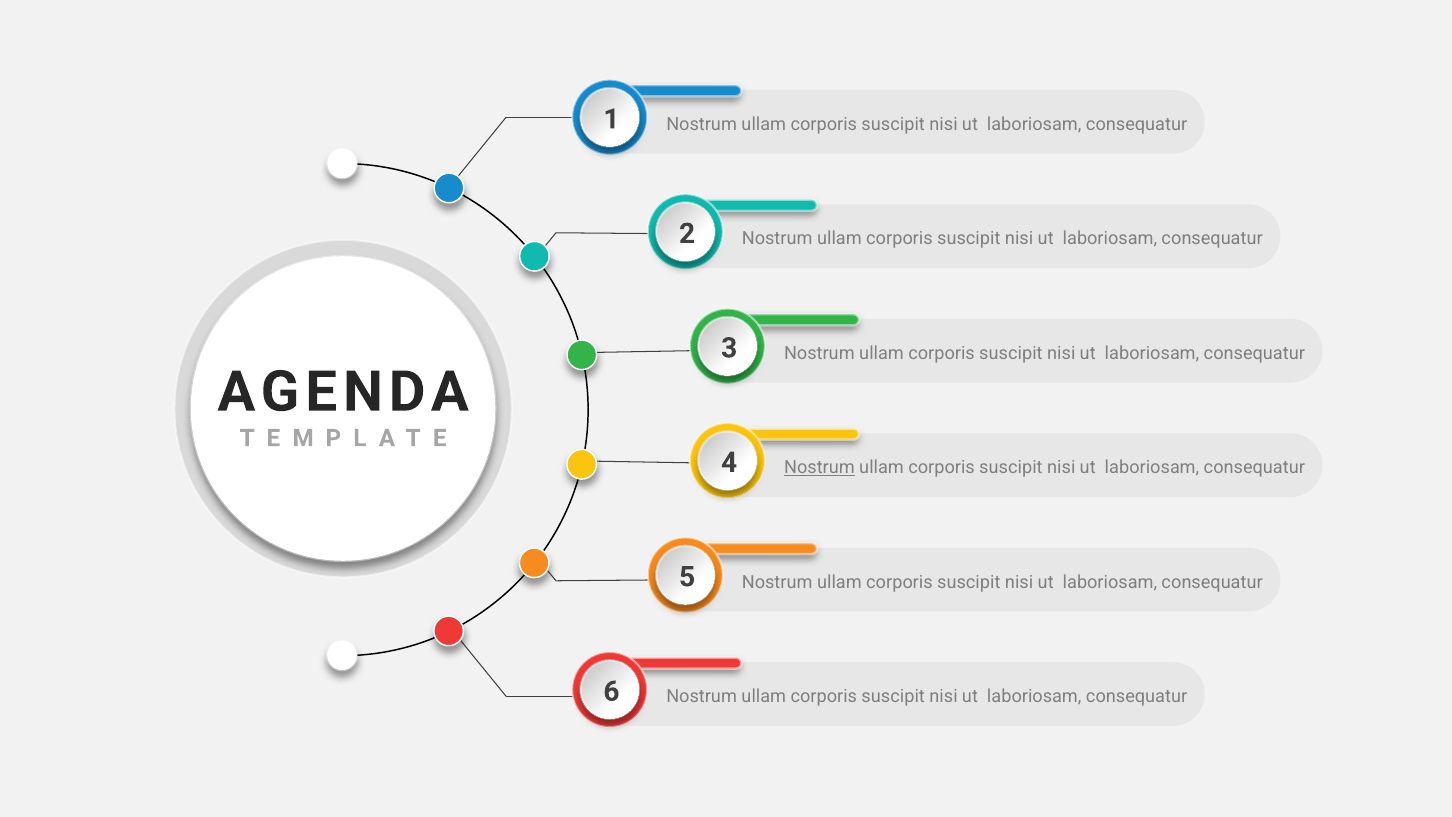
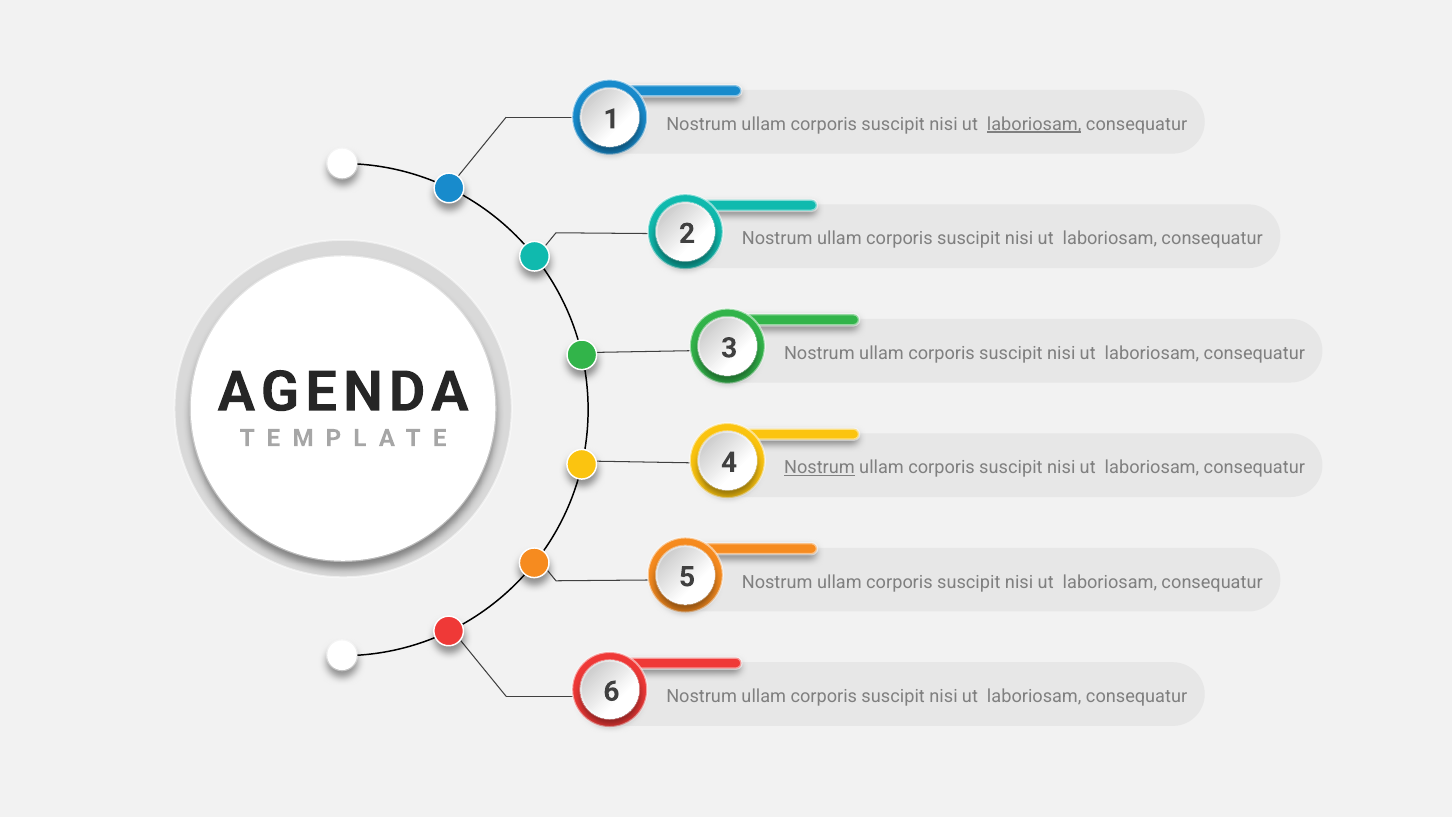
laboriosam underline: none -> present (1034, 124)
